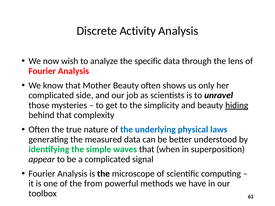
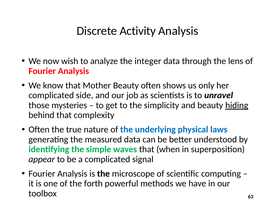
specific: specific -> integer (148, 61)
from: from -> forth (93, 184)
